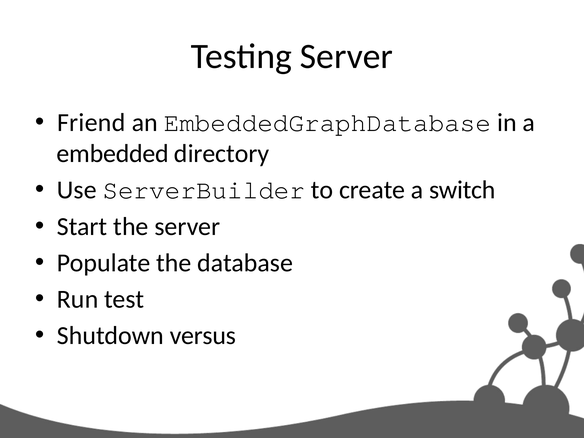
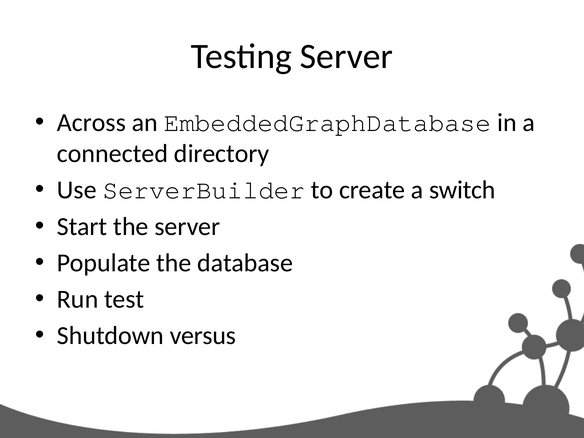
Friend: Friend -> Across (91, 123)
embedded: embedded -> connected (113, 154)
